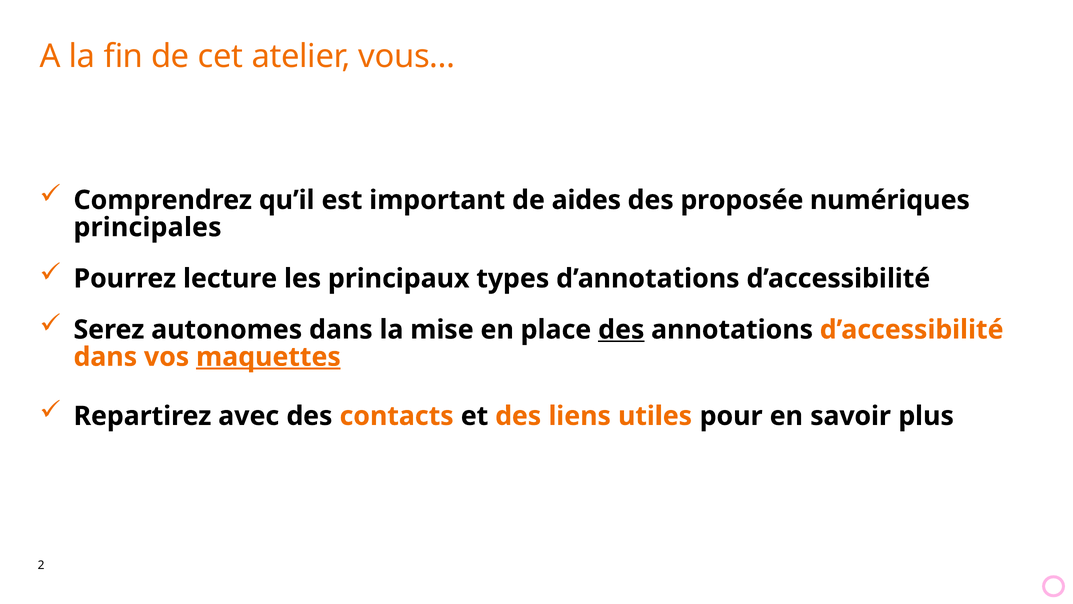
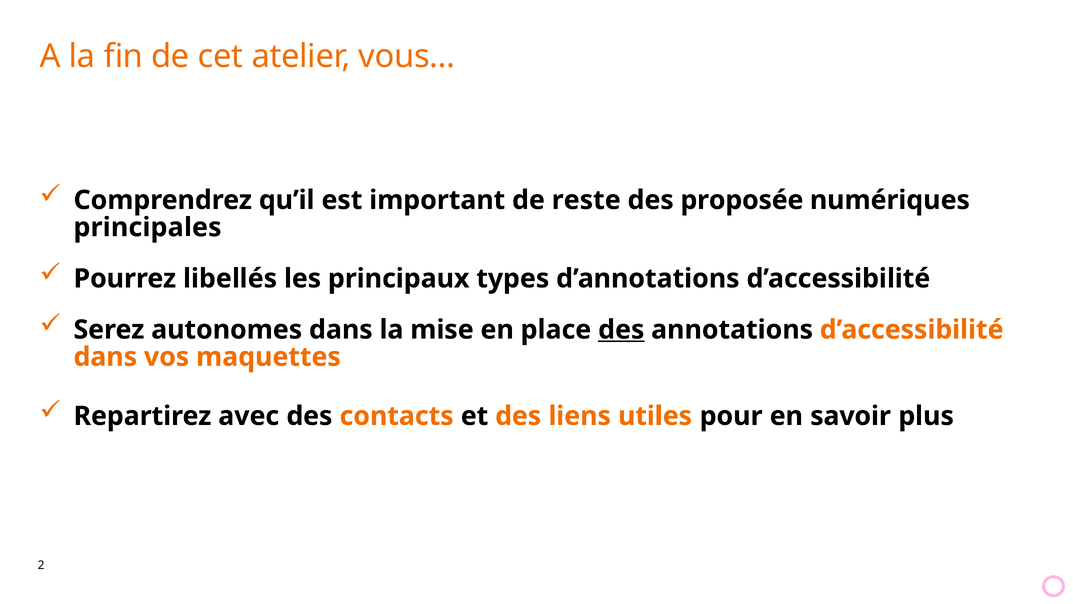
aides: aides -> reste (586, 200)
lecture: lecture -> libellés (230, 278)
maquettes underline: present -> none (268, 357)
